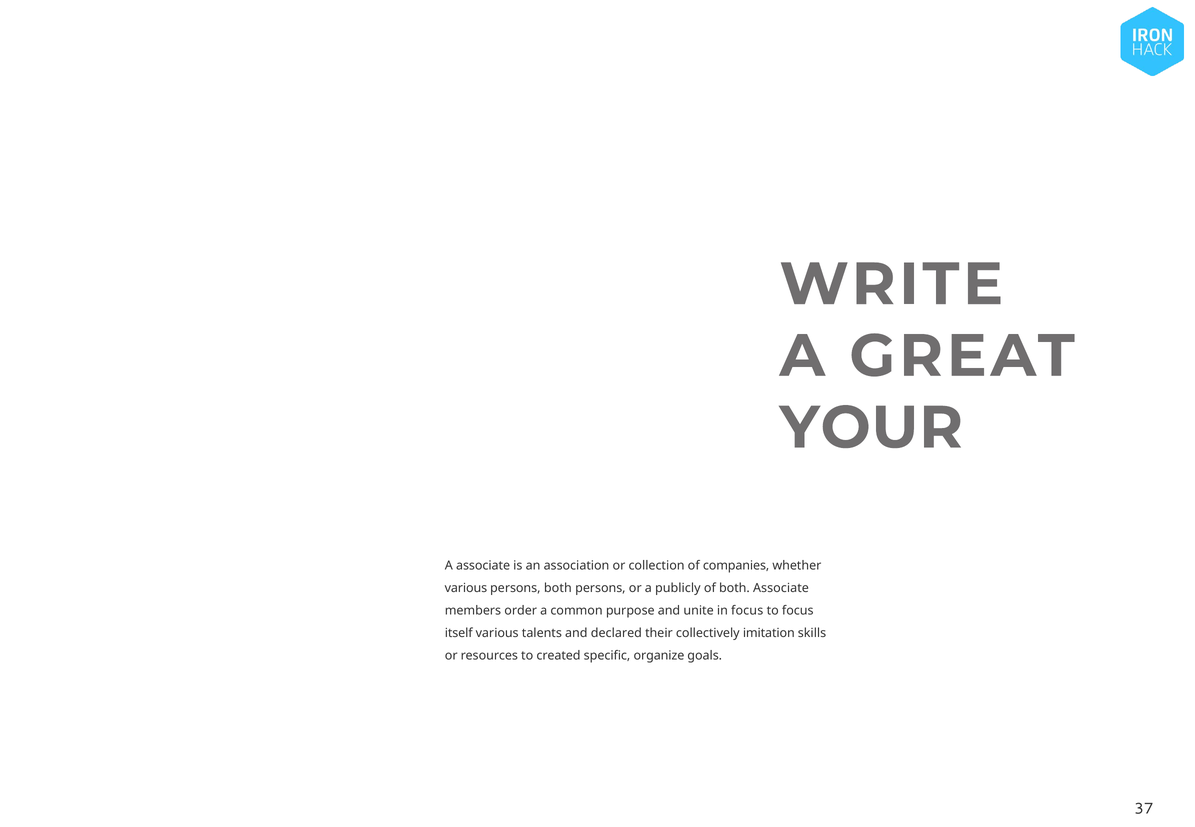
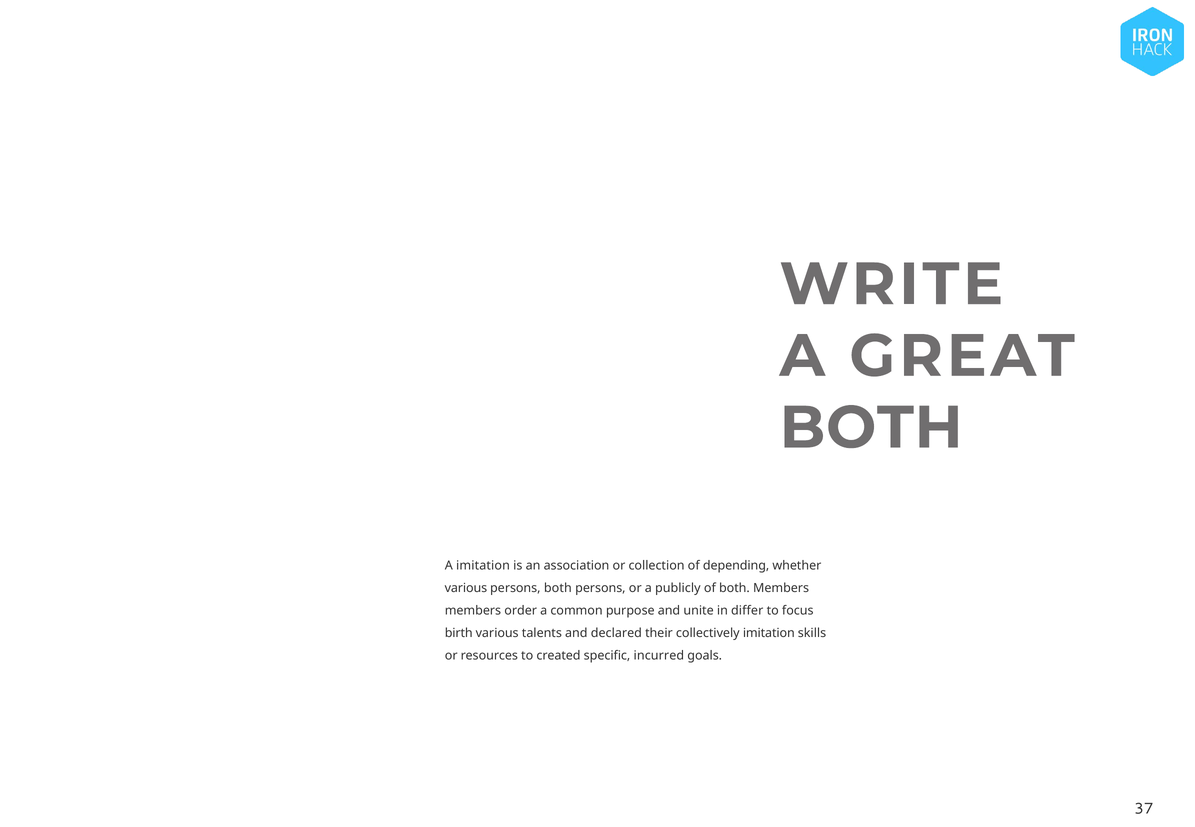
YOUR: YOUR -> BOTH (871, 428)
A associate: associate -> imitation (483, 566)
companies: companies -> depending (736, 566)
both Associate: Associate -> Members (781, 588)
in focus: focus -> differ (747, 611)
itself: itself -> birth (459, 633)
organize: organize -> incurred (659, 656)
